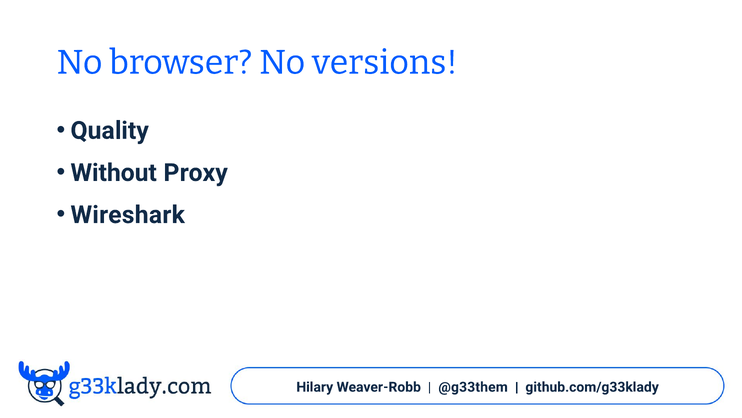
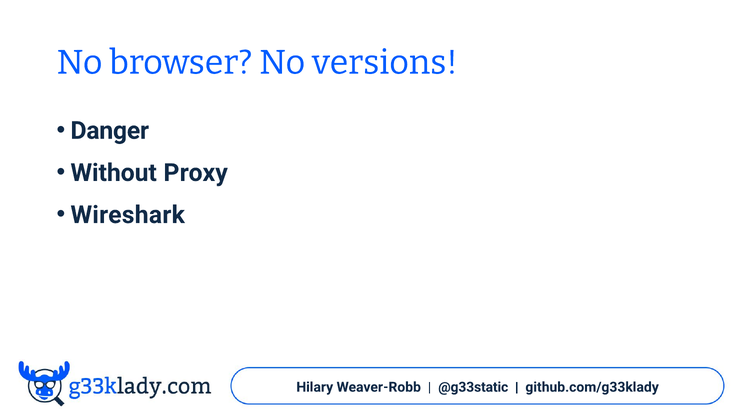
Quality: Quality -> Danger (110, 130)
@g33them: @g33them -> @g33static (473, 387)
